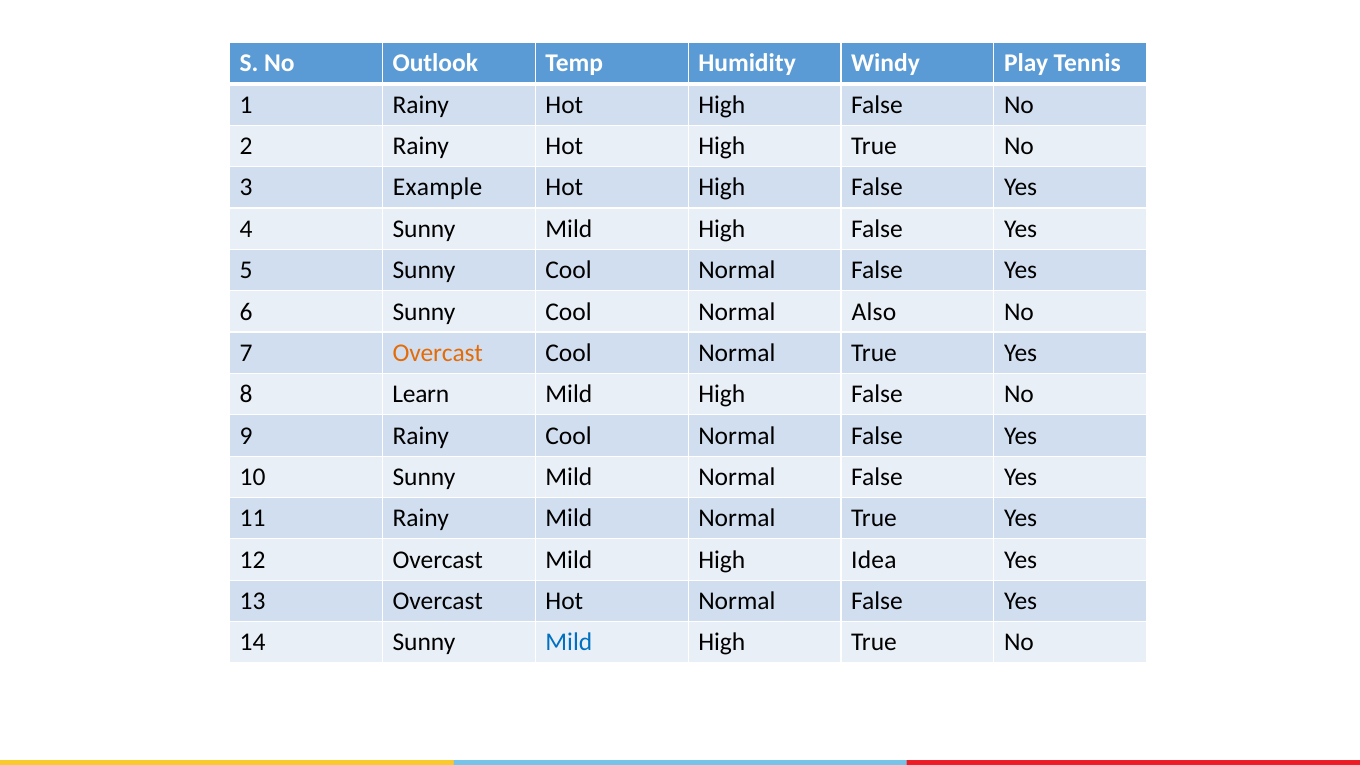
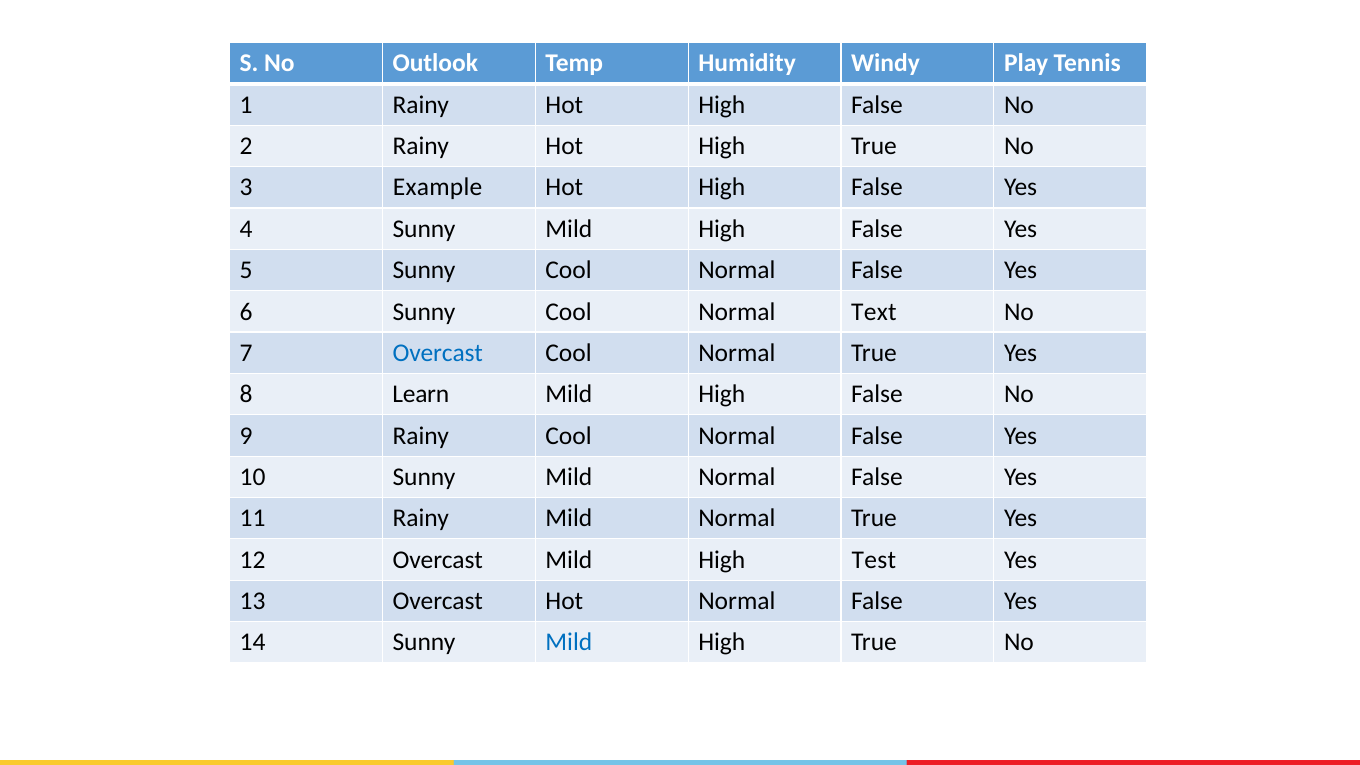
Also: Also -> Text (874, 312)
Overcast colour: orange -> blue (438, 353)
Idea: Idea -> Test (874, 560)
